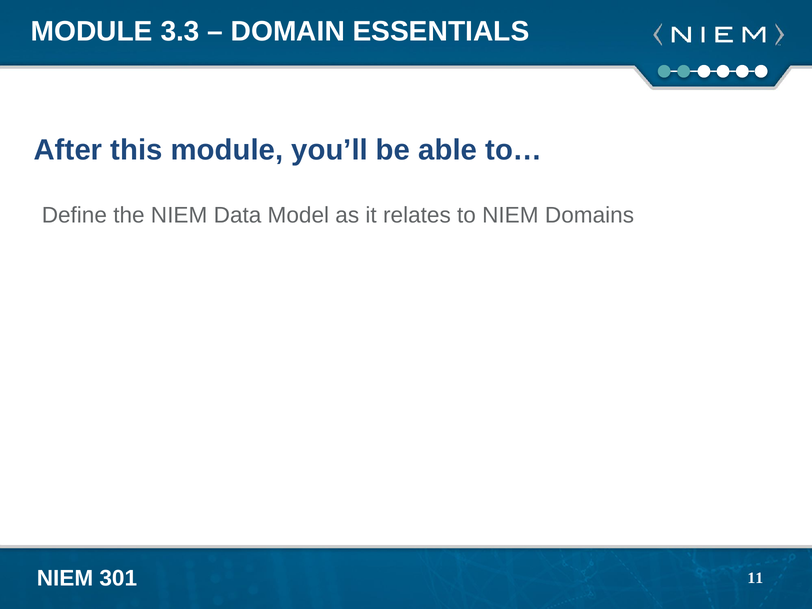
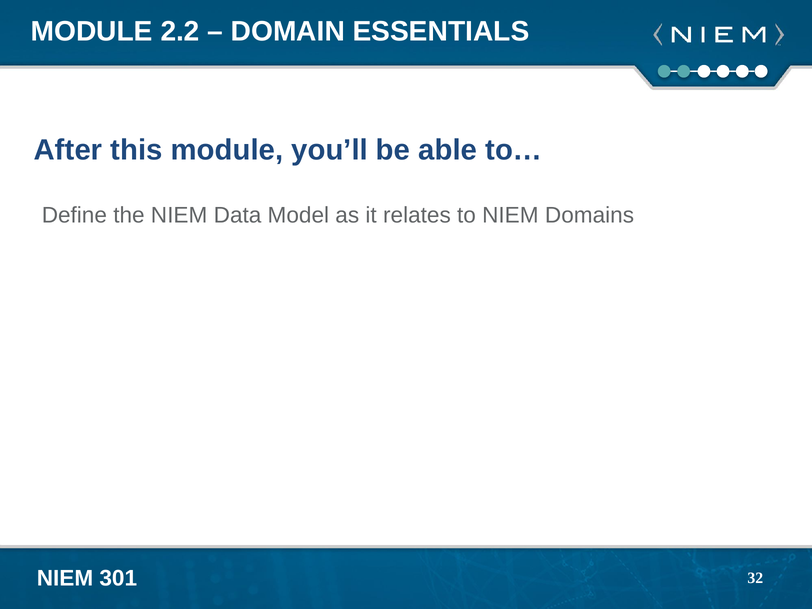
3.3: 3.3 -> 2.2 (180, 31)
11: 11 -> 32 (755, 578)
